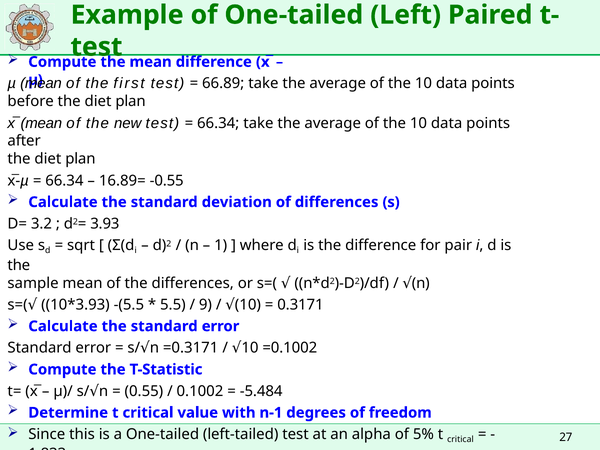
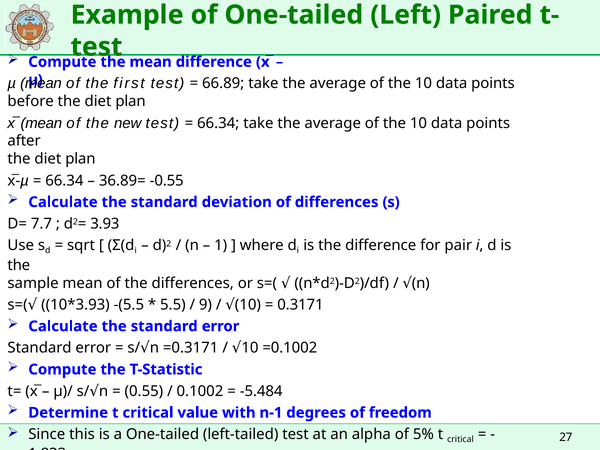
16.89=: 16.89= -> 36.89= (122, 181)
3.2: 3.2 -> 7.7 (41, 224)
